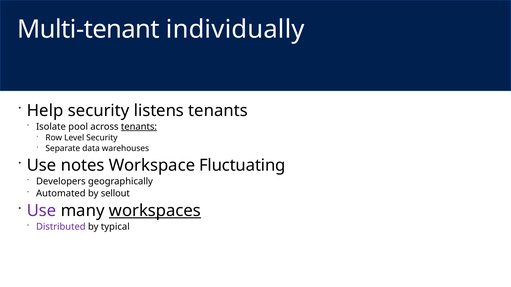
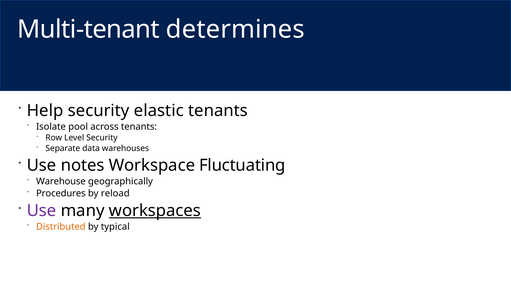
individually: individually -> determines (235, 30)
listens: listens -> elastic (159, 111)
tenants underline: present -> none (139, 127)
Developers: Developers -> Warehouse (61, 182)
Automated: Automated -> Procedures (61, 194)
sellout: sellout -> reload (115, 194)
Distributed colour: purple -> orange (61, 227)
